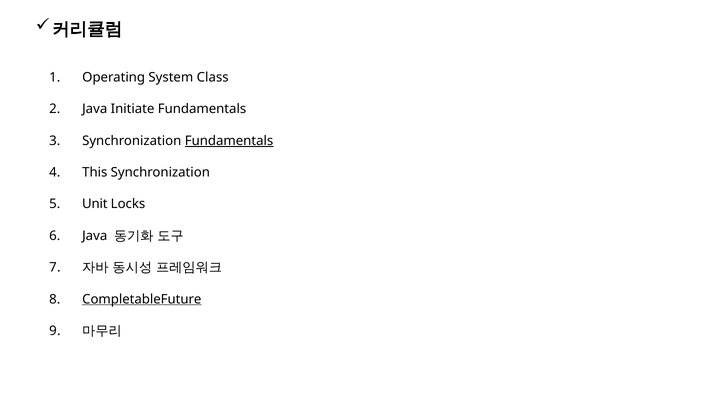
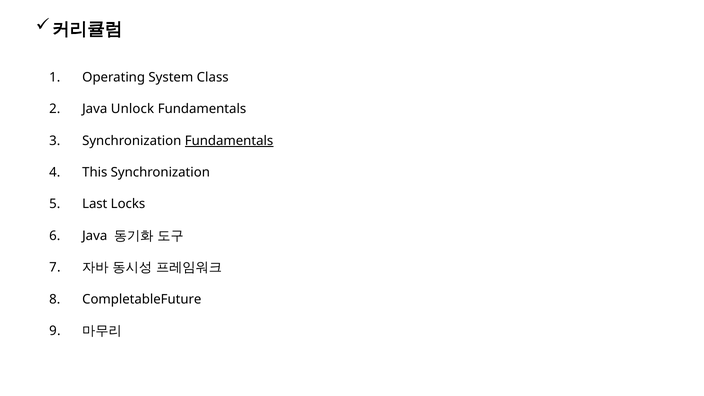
Initiate: Initiate -> Unlock (132, 109)
Unit: Unit -> Last (95, 204)
CompletableFuture underline: present -> none (142, 299)
